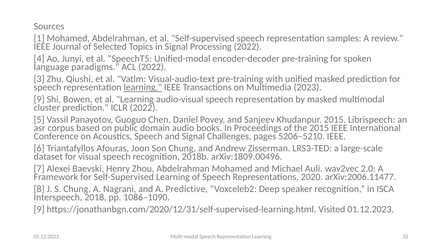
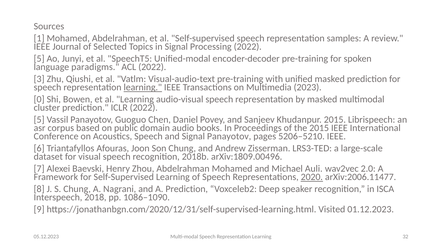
4: 4 -> 5 (39, 59)
9: 9 -> 0 (39, 100)
Signal Challenges: Challenges -> Panayotov (229, 137)
2020 underline: none -> present (312, 178)
A Predictive: Predictive -> Prediction (187, 190)
